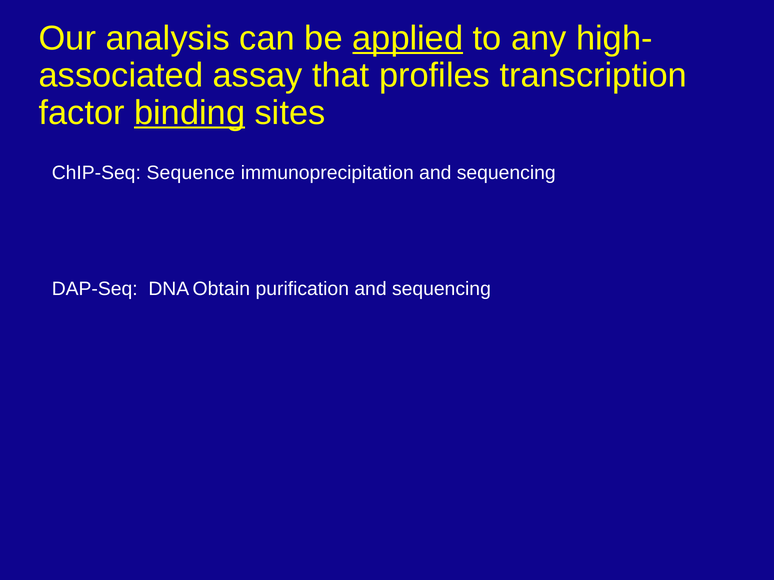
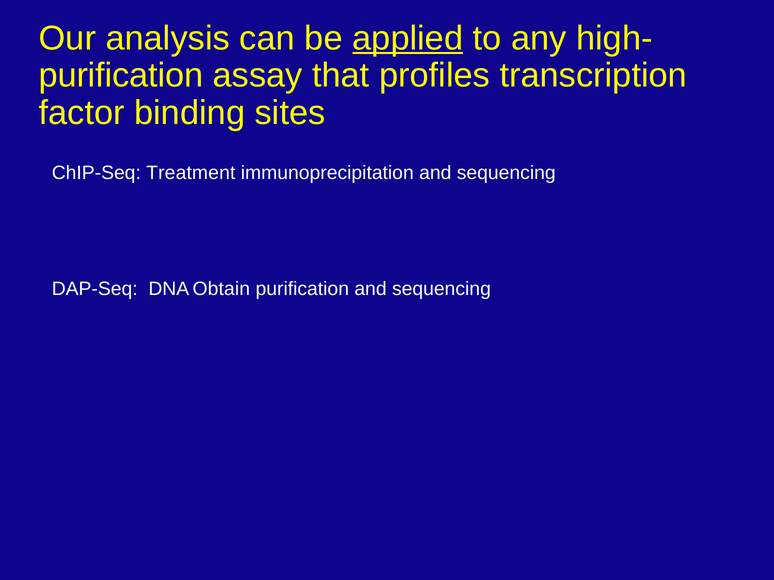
associated: associated -> purification (121, 76)
binding underline: present -> none (190, 113)
Sequence: Sequence -> Treatment (191, 173)
